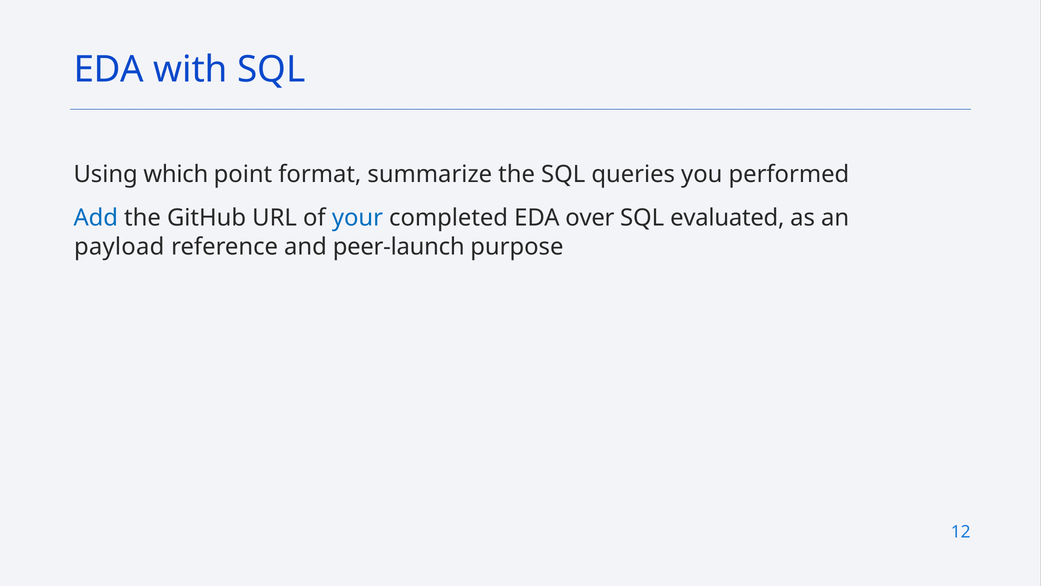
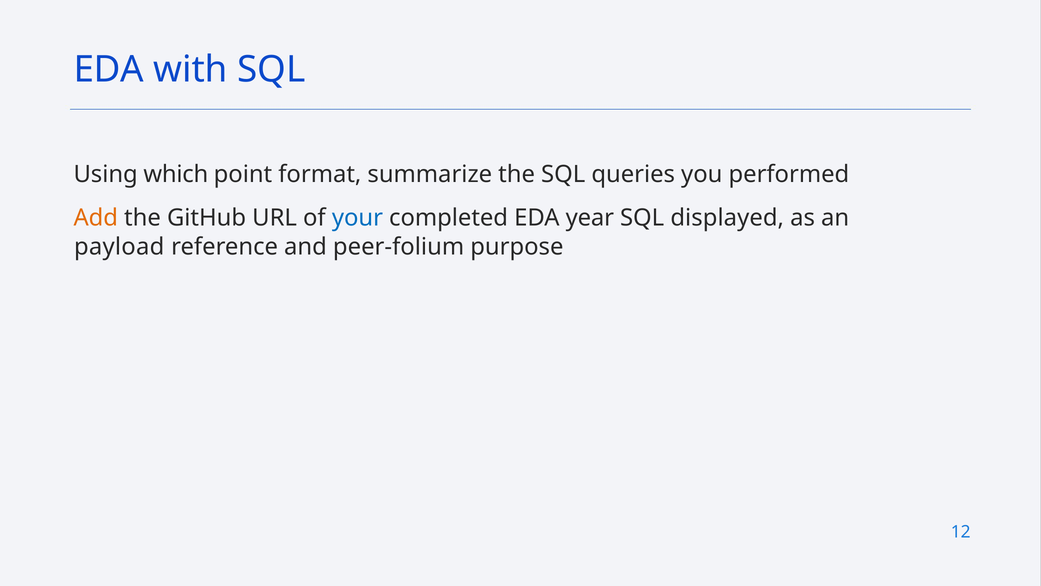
Add colour: blue -> orange (96, 218)
over: over -> year (590, 218)
evaluated: evaluated -> displayed (727, 218)
peer-launch: peer-launch -> peer-folium (399, 247)
